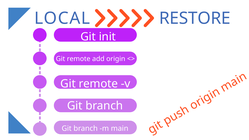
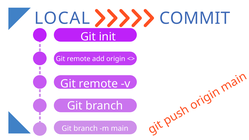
RESTORE: RESTORE -> COMMIT (195, 18)
